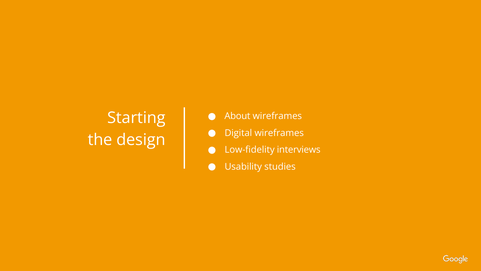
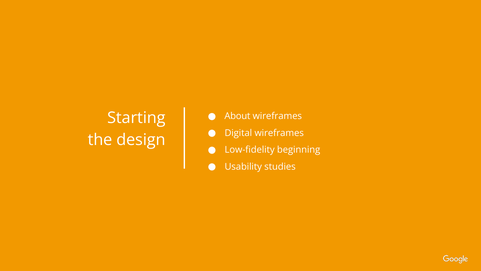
interviews: interviews -> beginning (299, 150)
